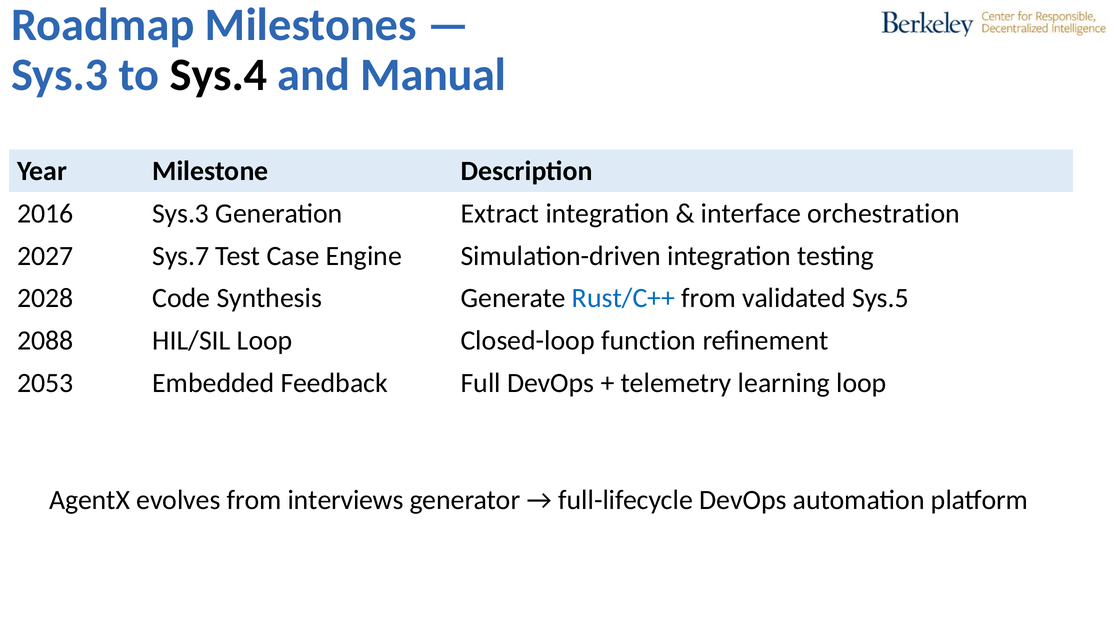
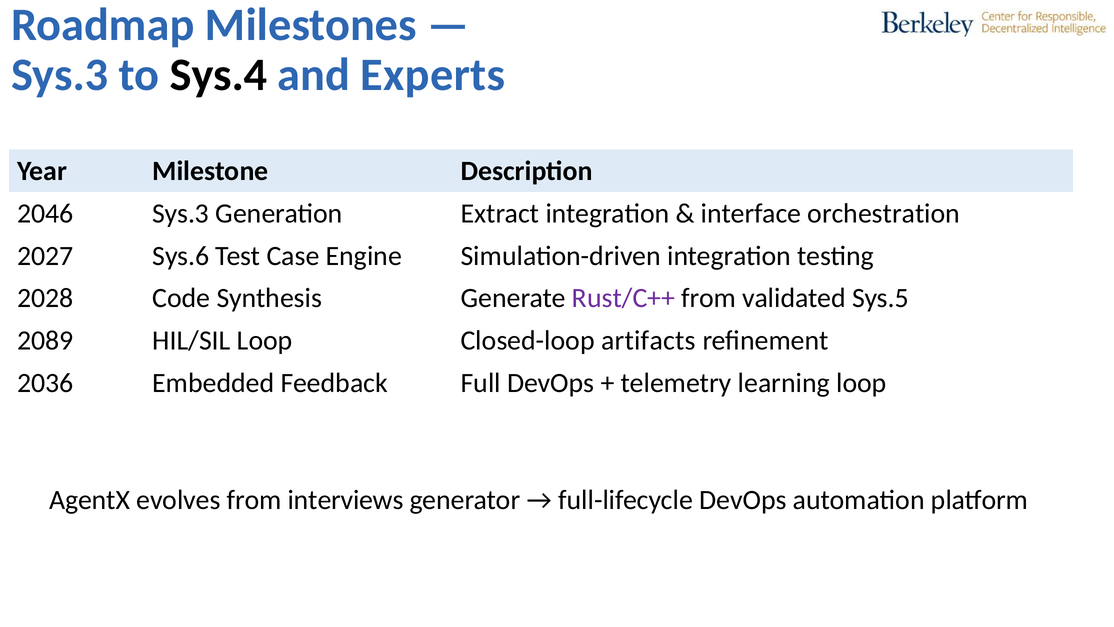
Manual: Manual -> Experts (433, 75)
2016: 2016 -> 2046 (45, 213)
Sys.7: Sys.7 -> Sys.6 (181, 256)
Rust/C++ colour: blue -> purple (624, 298)
2088: 2088 -> 2089 (45, 340)
function: function -> artifacts (648, 340)
2053: 2053 -> 2036 (45, 383)
